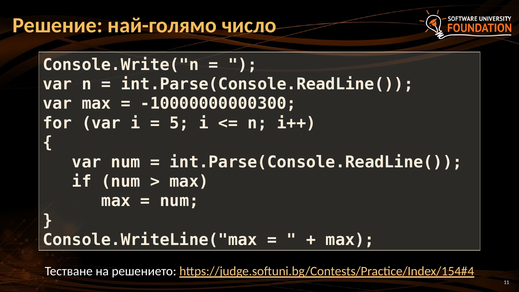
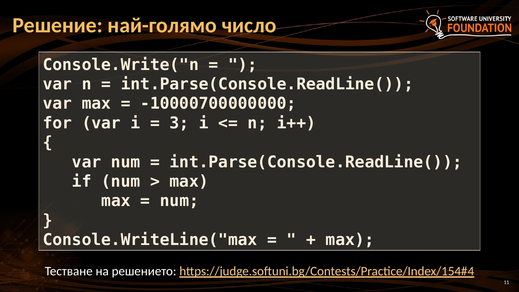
-10000000000300: -10000000000300 -> -10000700000000 (218, 104)
5: 5 -> 3 (179, 123)
